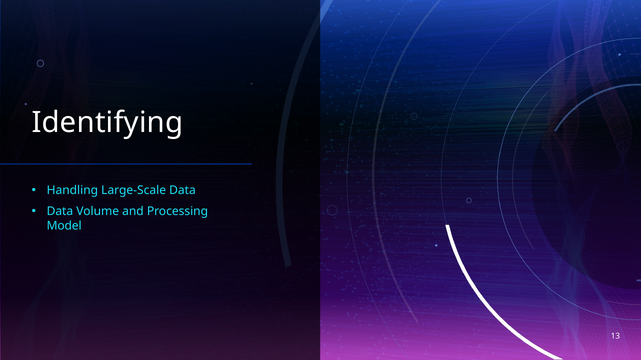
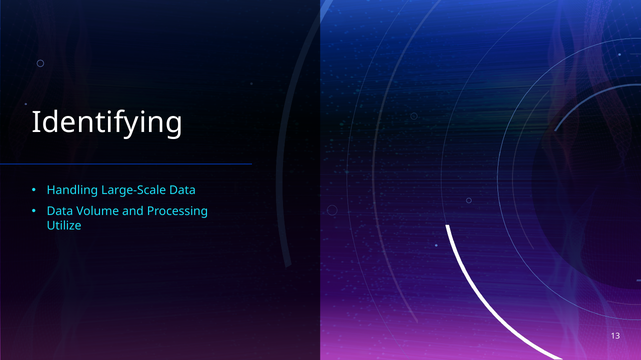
Model: Model -> Utilize (64, 226)
